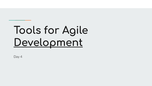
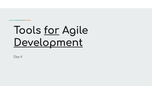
for underline: none -> present (52, 30)
